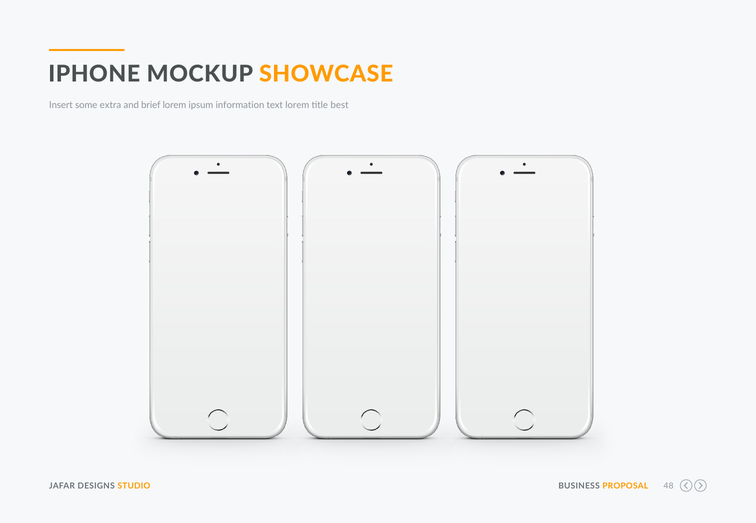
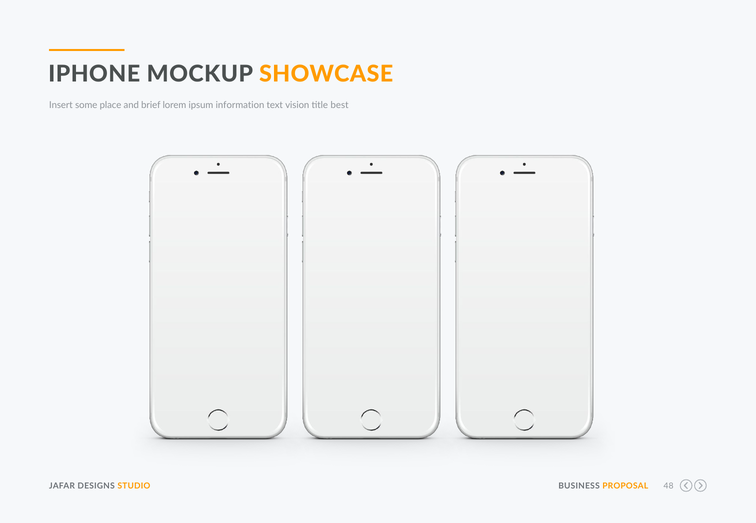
extra: extra -> place (111, 105)
text lorem: lorem -> vision (297, 105)
